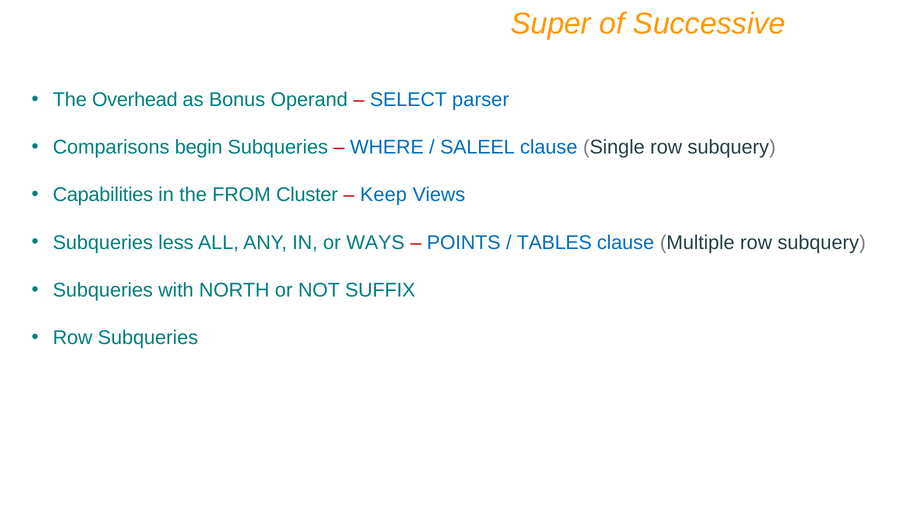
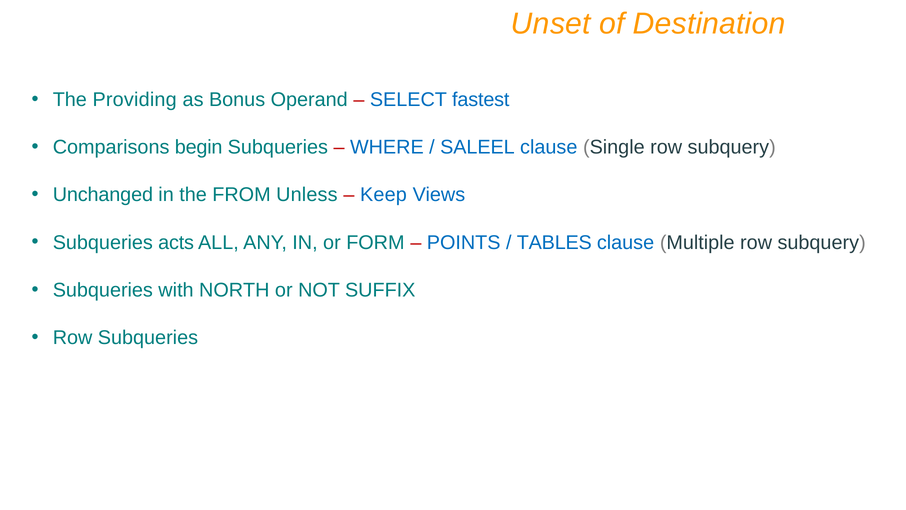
Super: Super -> Unset (551, 24)
Successive: Successive -> Destination (709, 24)
Overhead: Overhead -> Providing (135, 100)
parser: parser -> fastest (481, 100)
Capabilities: Capabilities -> Unchanged (103, 195)
Cluster: Cluster -> Unless (307, 195)
less: less -> acts (176, 242)
WAYS: WAYS -> FORM (375, 242)
